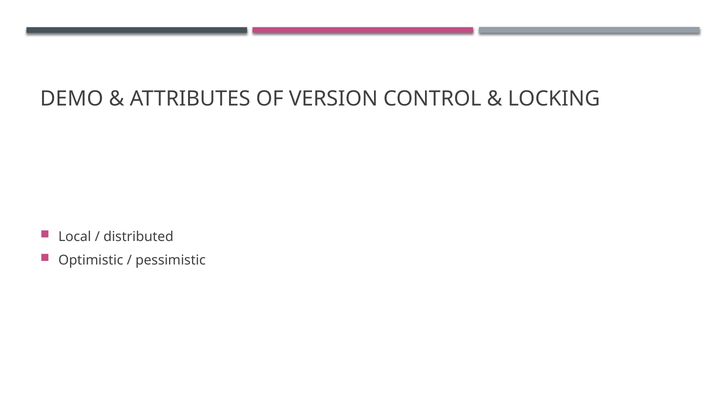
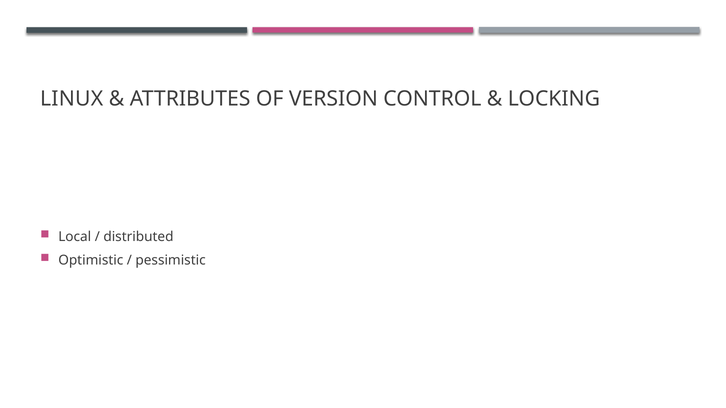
DEMO: DEMO -> LINUX (72, 99)
